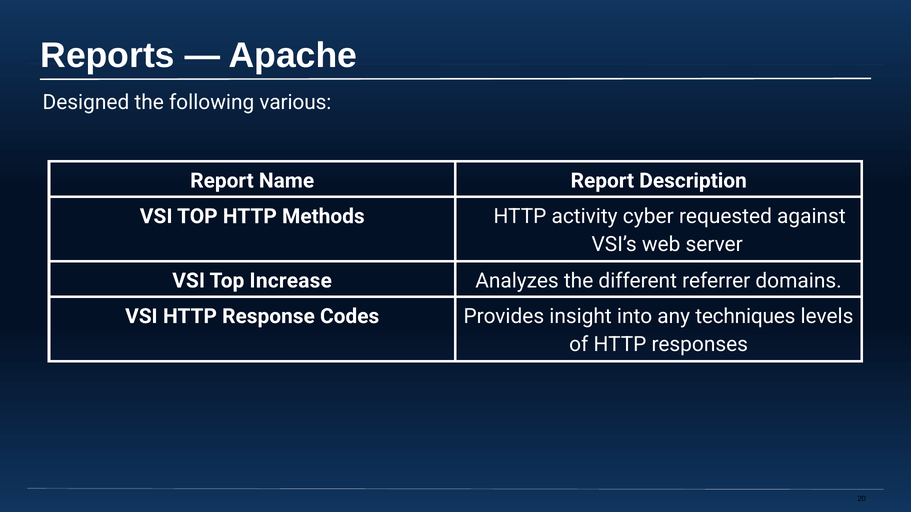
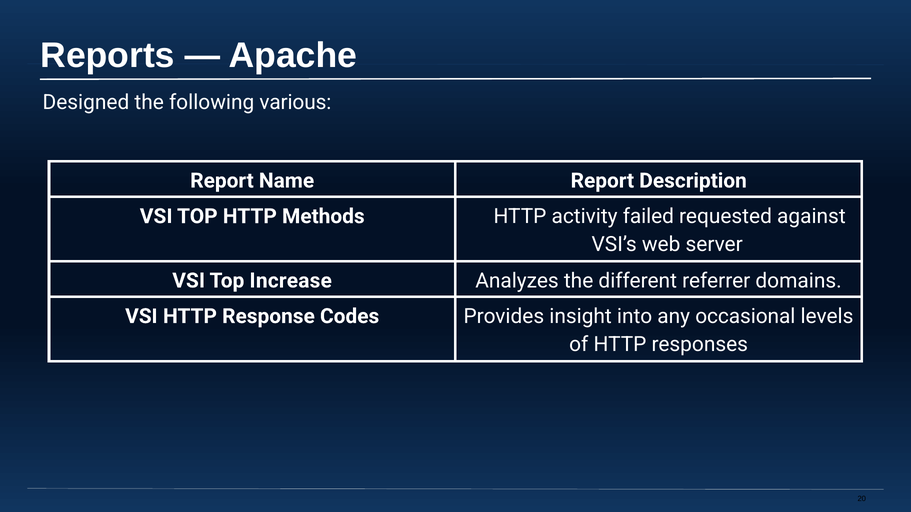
cyber: cyber -> failed (648, 217)
techniques: techniques -> occasional (745, 317)
